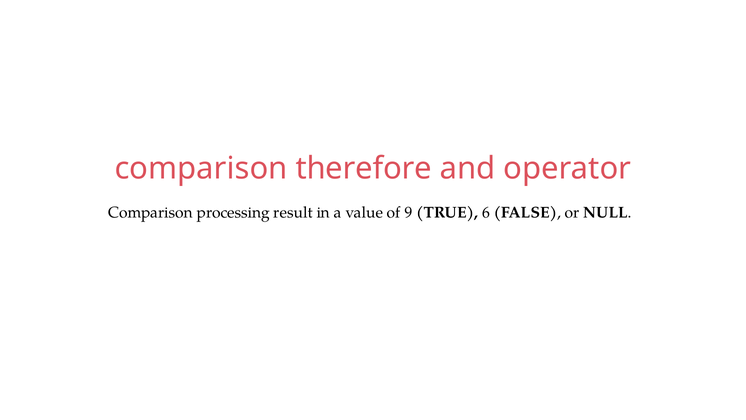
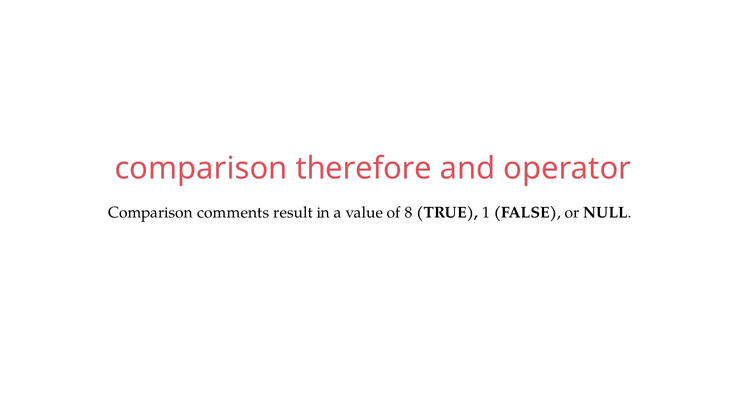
processing: processing -> comments (233, 212)
9: 9 -> 8 (408, 212)
6: 6 -> 1 (486, 212)
